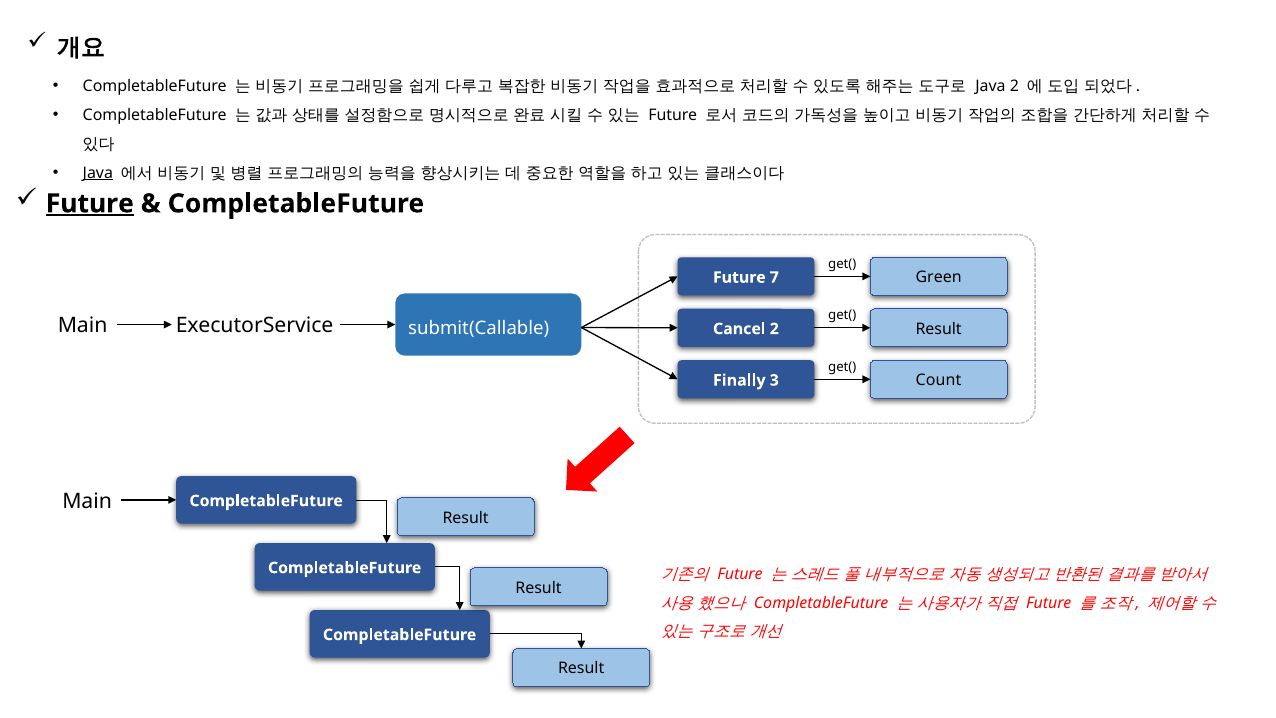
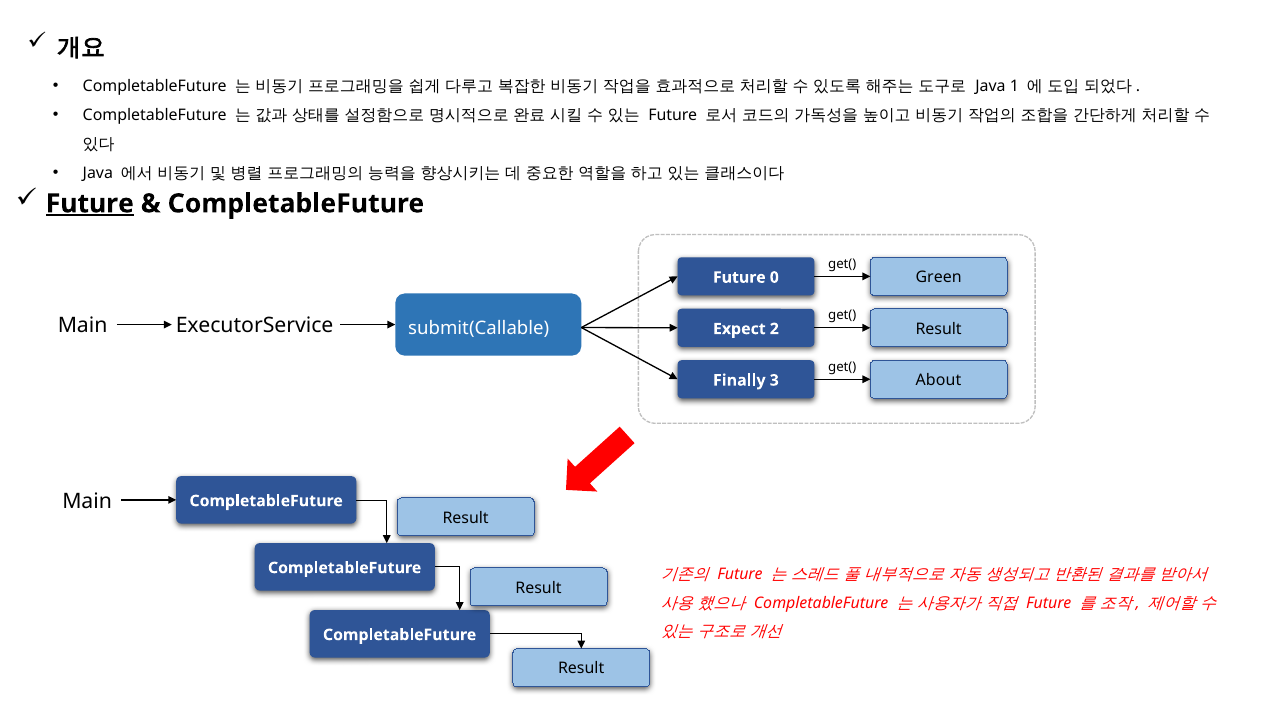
Java 2: 2 -> 1 (1014, 87)
Java underline: present -> none (98, 173)
7: 7 -> 0 (774, 277)
Cancel: Cancel -> Expect (739, 329)
Count: Count -> About (939, 380)
